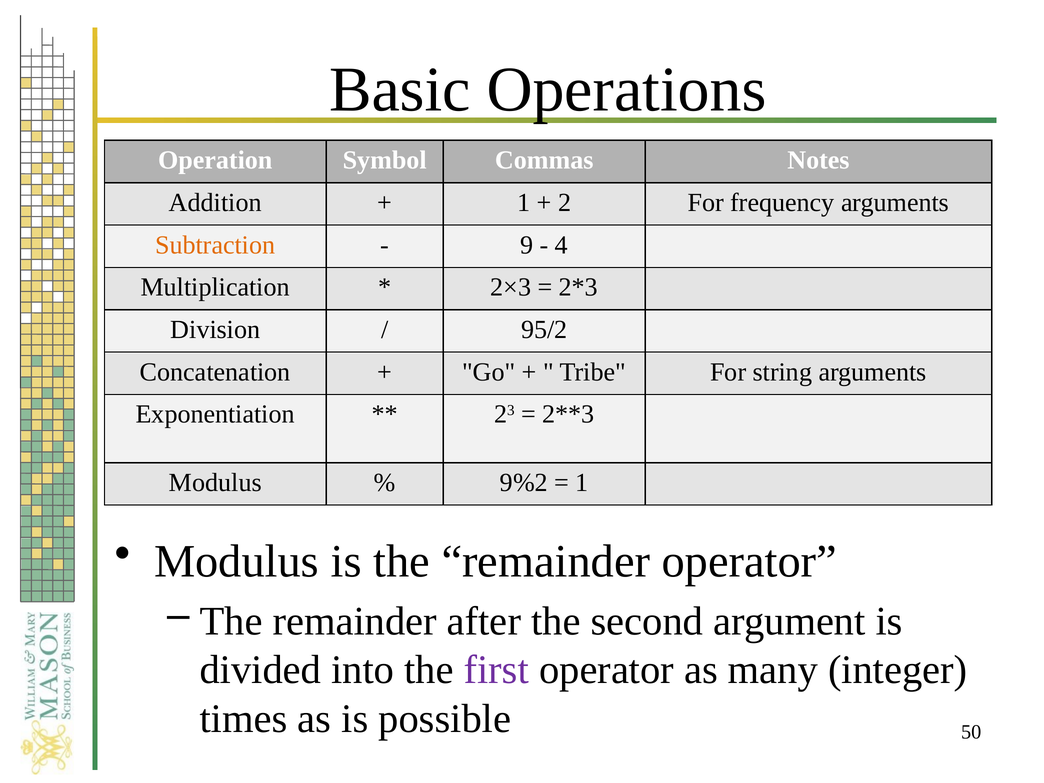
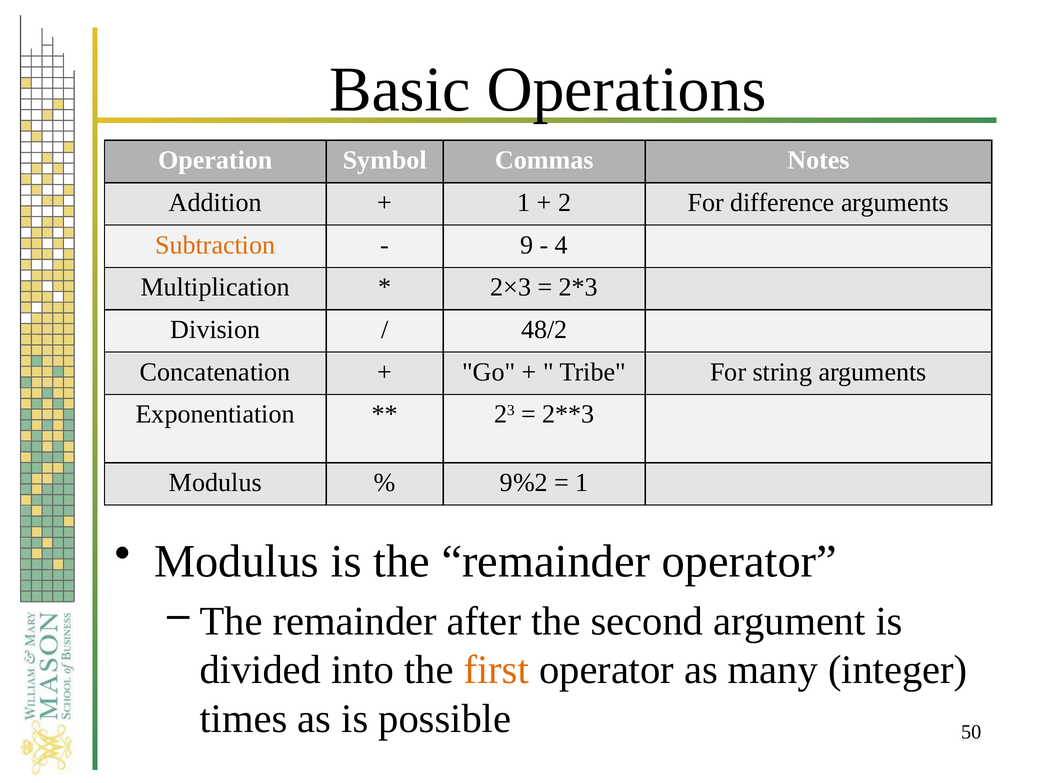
frequency: frequency -> difference (782, 203)
95/2: 95/2 -> 48/2 (544, 330)
first colour: purple -> orange (496, 670)
